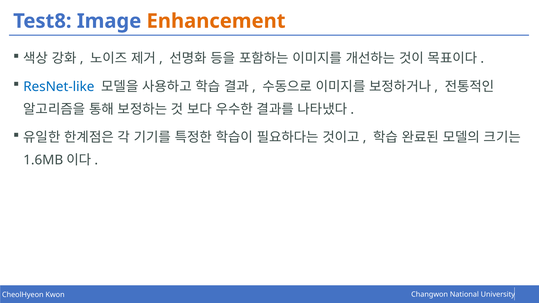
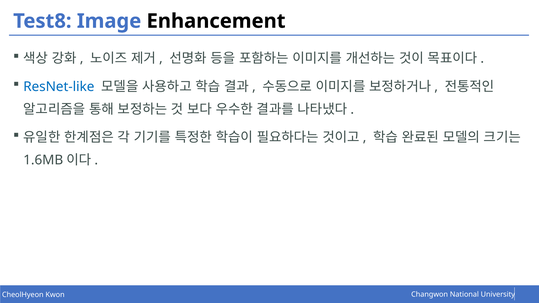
Enhancement colour: orange -> black (216, 21)
